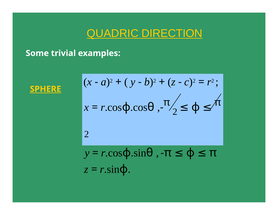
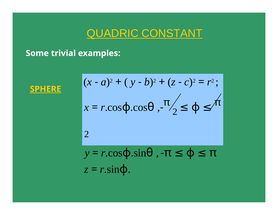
DIRECTION: DIRECTION -> CONSTANT (172, 33)
